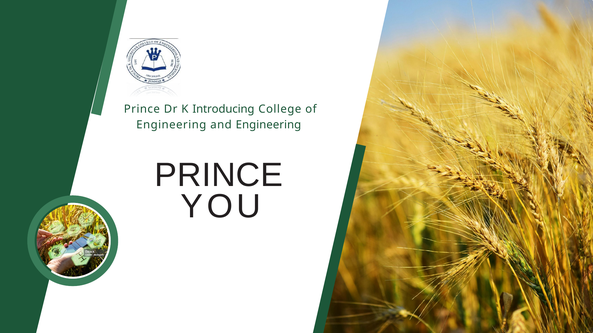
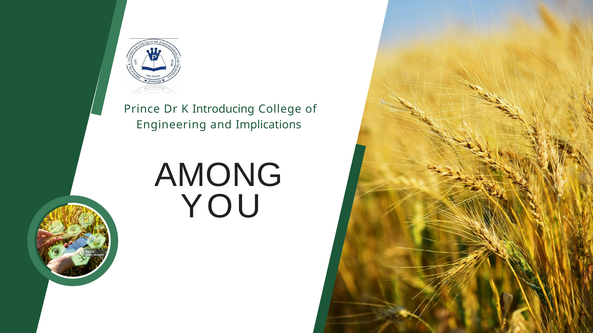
and Engineering: Engineering -> Implications (269, 125)
PRINCE: PRINCE -> AMONG (219, 176)
